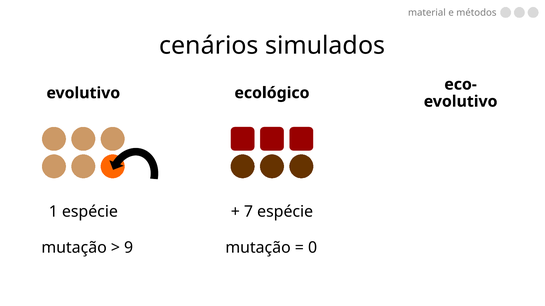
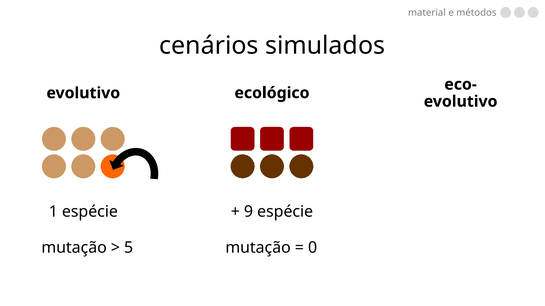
7: 7 -> 9 (249, 212)
9: 9 -> 5 (129, 248)
